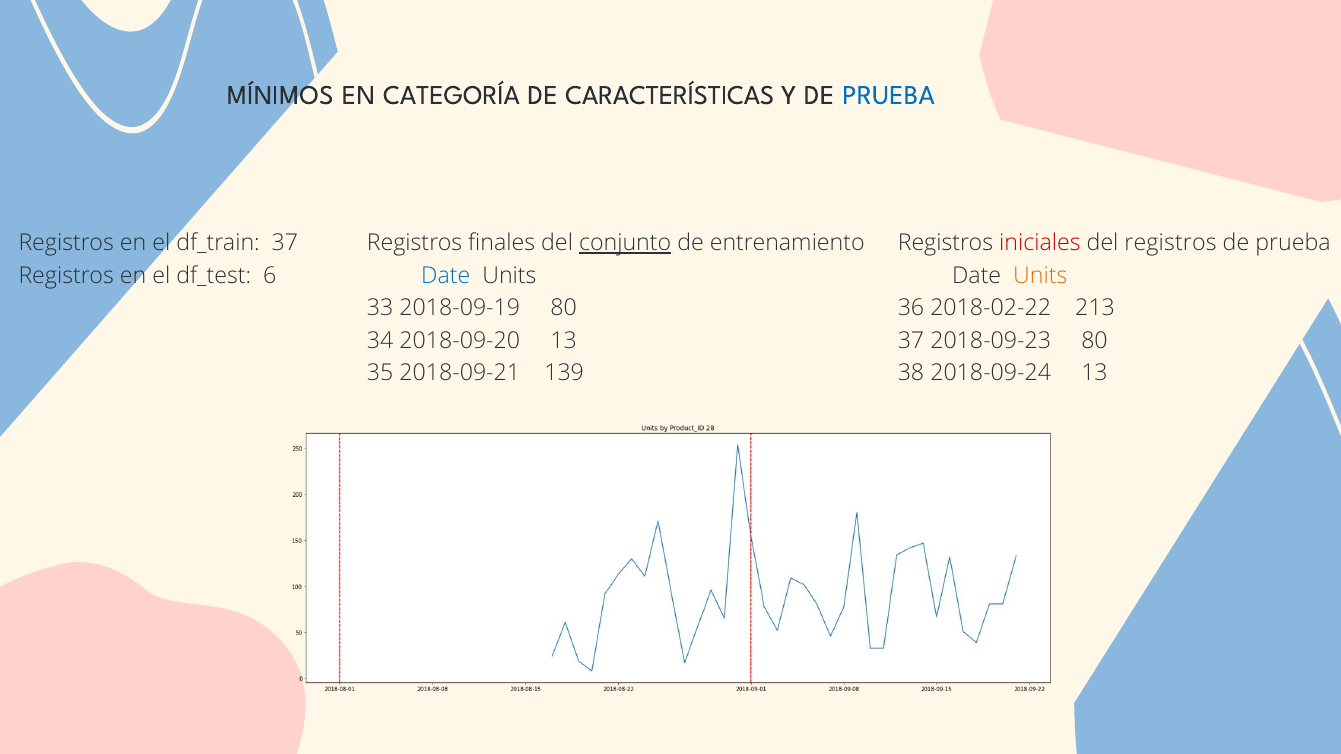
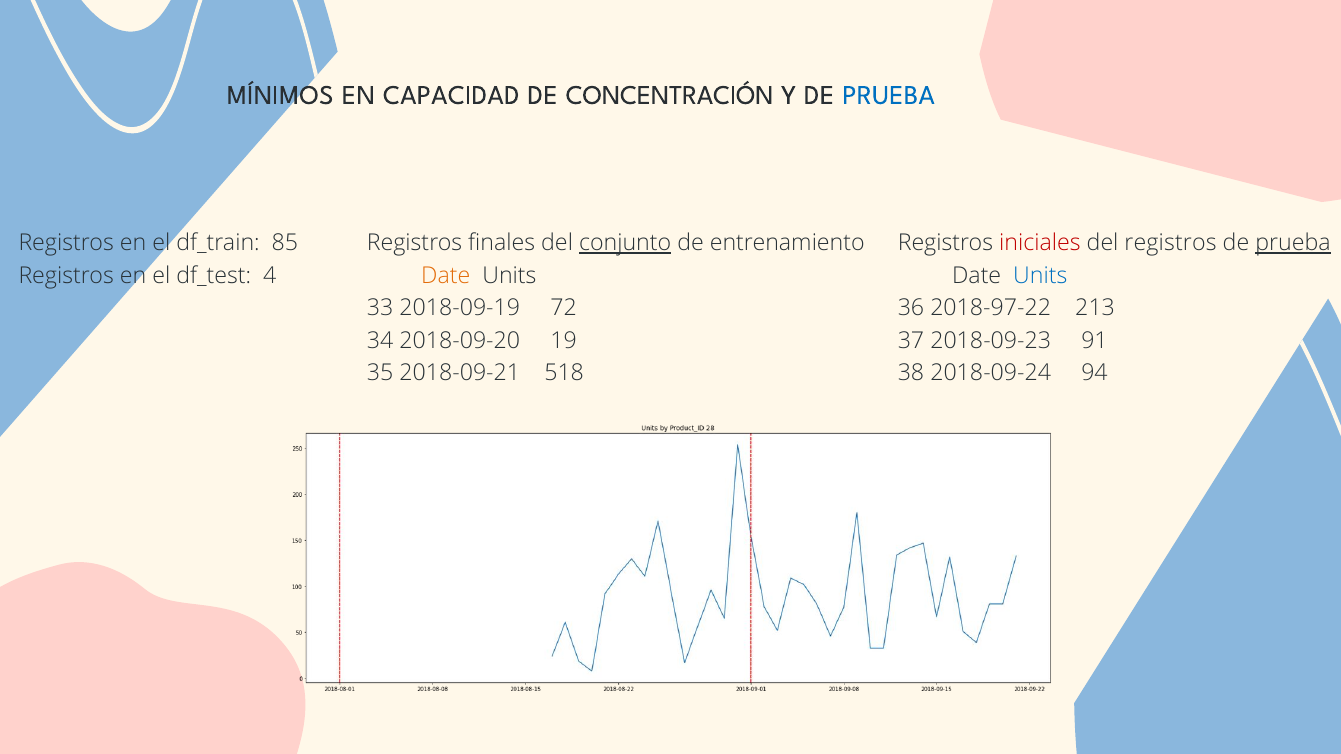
CATEGORÍA: CATEGORÍA -> CAPACIDAD (451, 95)
CARACTERÍSTICAS: CARACTERÍSTICAS -> CONCENTRACIÓN (670, 95)
df_train 37: 37 -> 85 (285, 243)
prueba underline: none -> present (1293, 243)
6: 6 -> 4 (270, 275)
Date colour: blue -> orange (446, 275)
Units colour: orange -> blue (1040, 276)
2018-09-19 80: 80 -> 72 (564, 308)
2018-02-22: 2018-02-22 -> 2018-97-22 (991, 308)
2018-09-20 13: 13 -> 19 (564, 341)
2018-09-23 80: 80 -> 91 (1094, 341)
139: 139 -> 518 (564, 373)
2018-09-24 13: 13 -> 94 (1094, 373)
